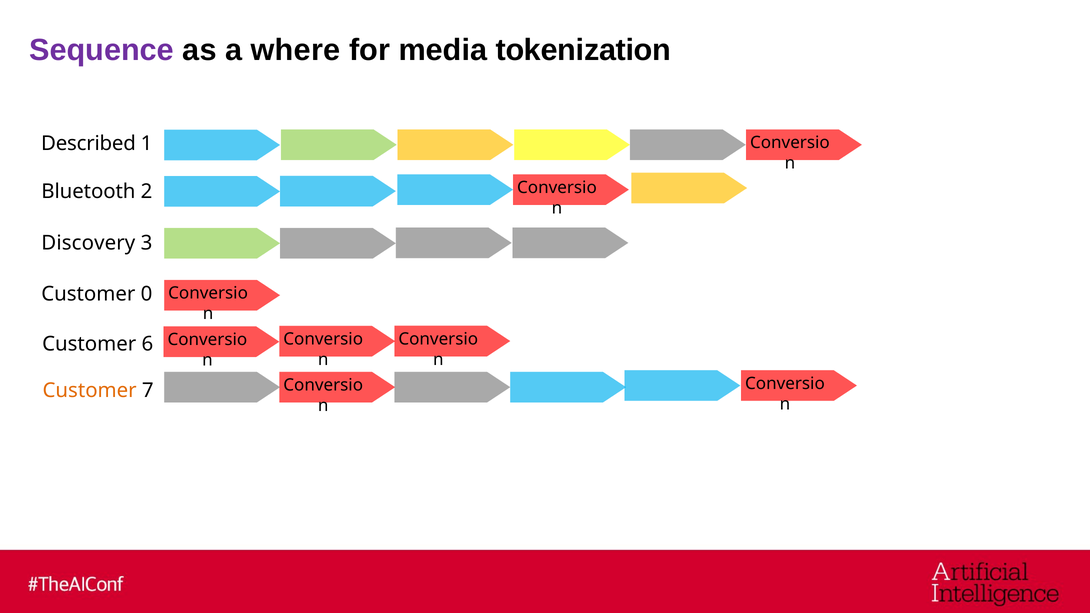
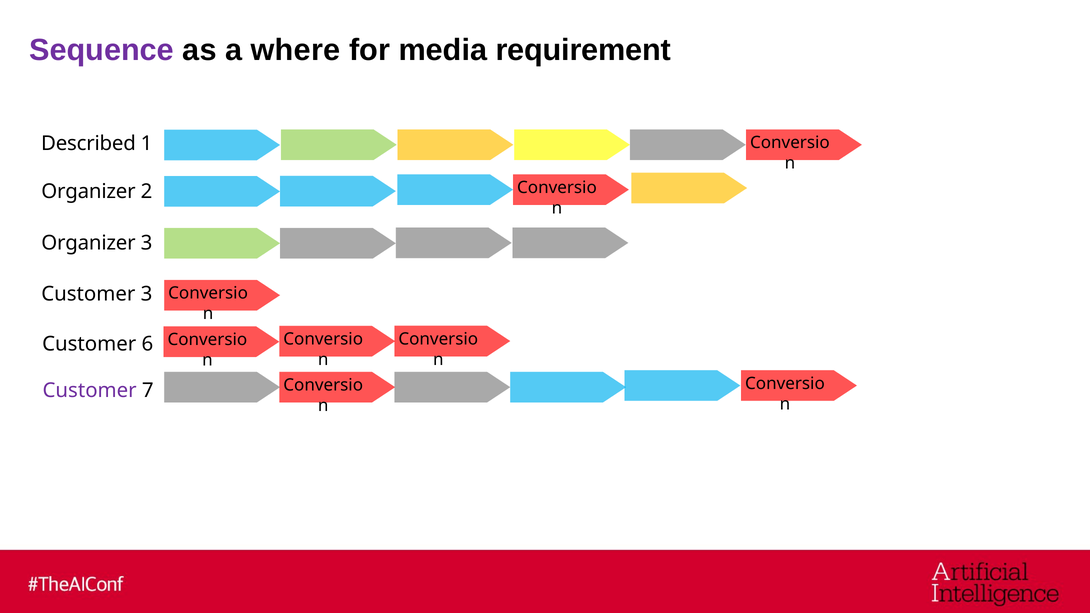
tokenization: tokenization -> requirement (583, 50)
Bluetooth: Bluetooth -> Organizer (88, 192)
Discovery: Discovery -> Organizer (88, 243)
Customer 0: 0 -> 3 (147, 294)
Customer colour: orange -> purple (90, 391)
